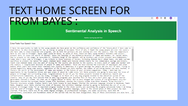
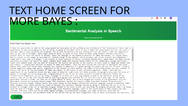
FROM: FROM -> MORE (24, 21)
